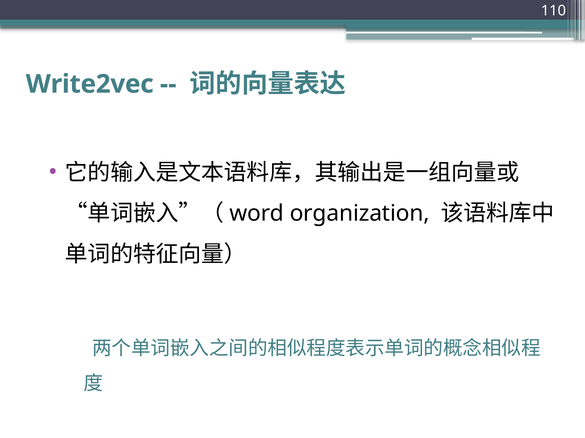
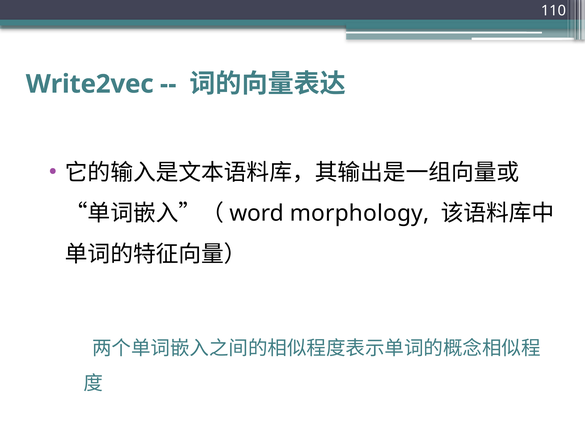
organization: organization -> morphology (359, 214)
